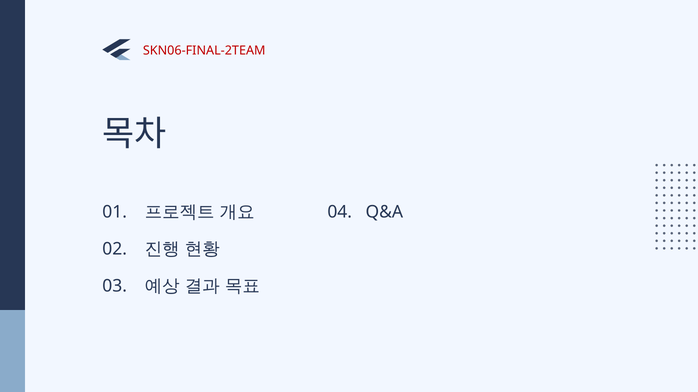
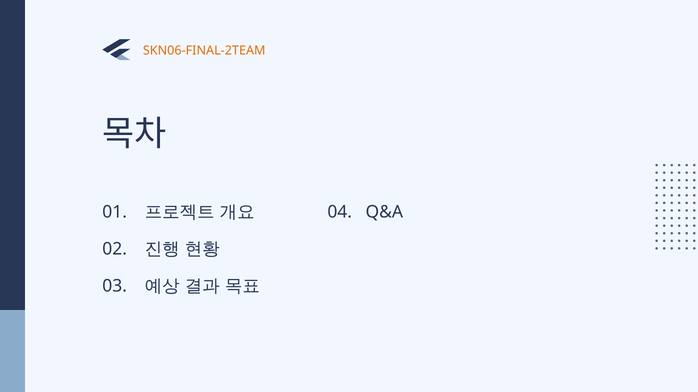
SKN06-FINAL-2TEAM colour: red -> orange (204, 51)
